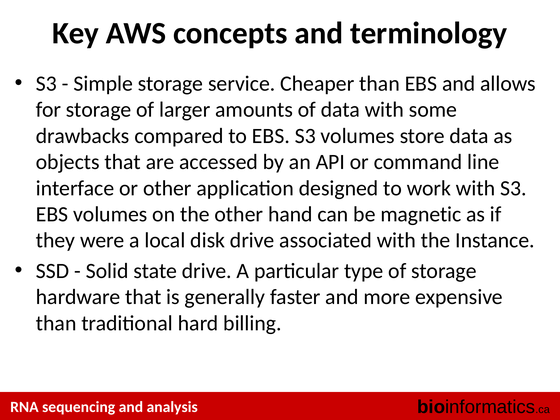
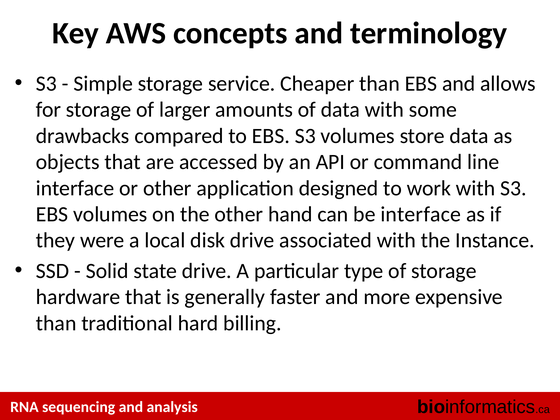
be magnetic: magnetic -> interface (421, 214)
